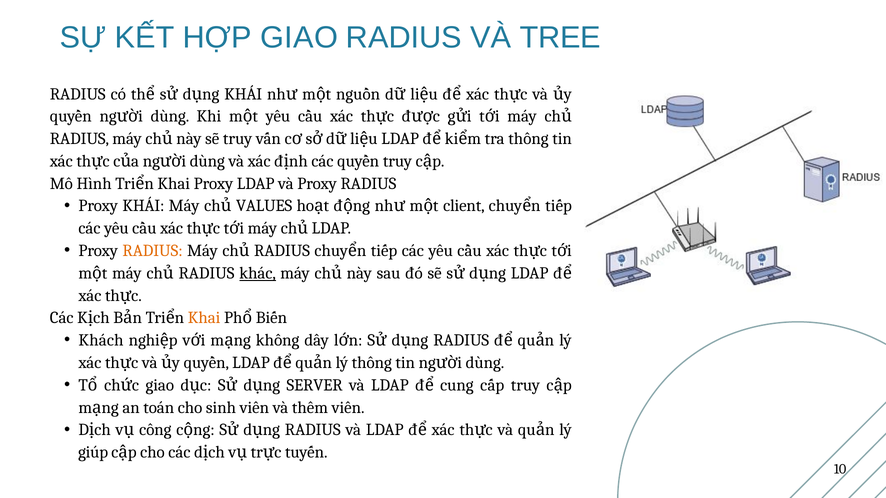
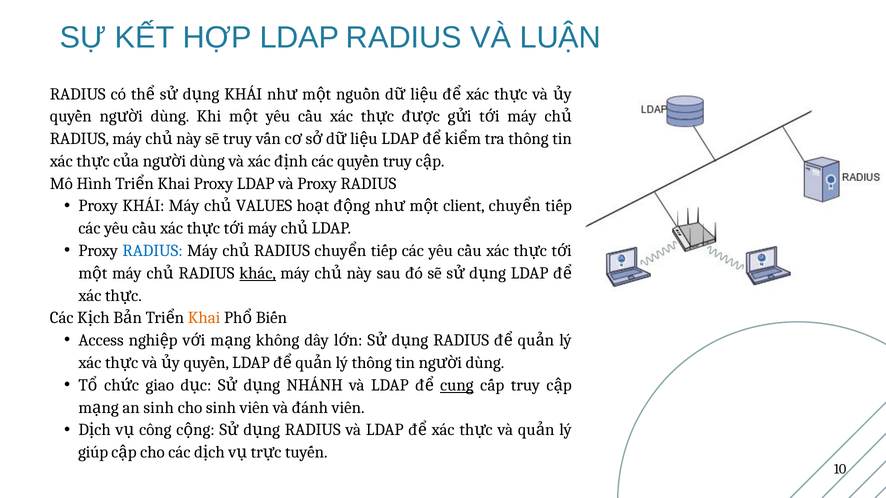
HỢP GIAO: GIAO -> LDAP (299, 38)
TREE: TREE -> LUẬN (560, 38)
RADIUS colour: orange -> blue (153, 251)
Khách: Khách -> Access (101, 341)
SERVER: SERVER -> NHÁNH (315, 385)
cung underline: none -> present (457, 385)
an toán: toán -> sinh (159, 408)
thêm: thêm -> đánh (310, 408)
